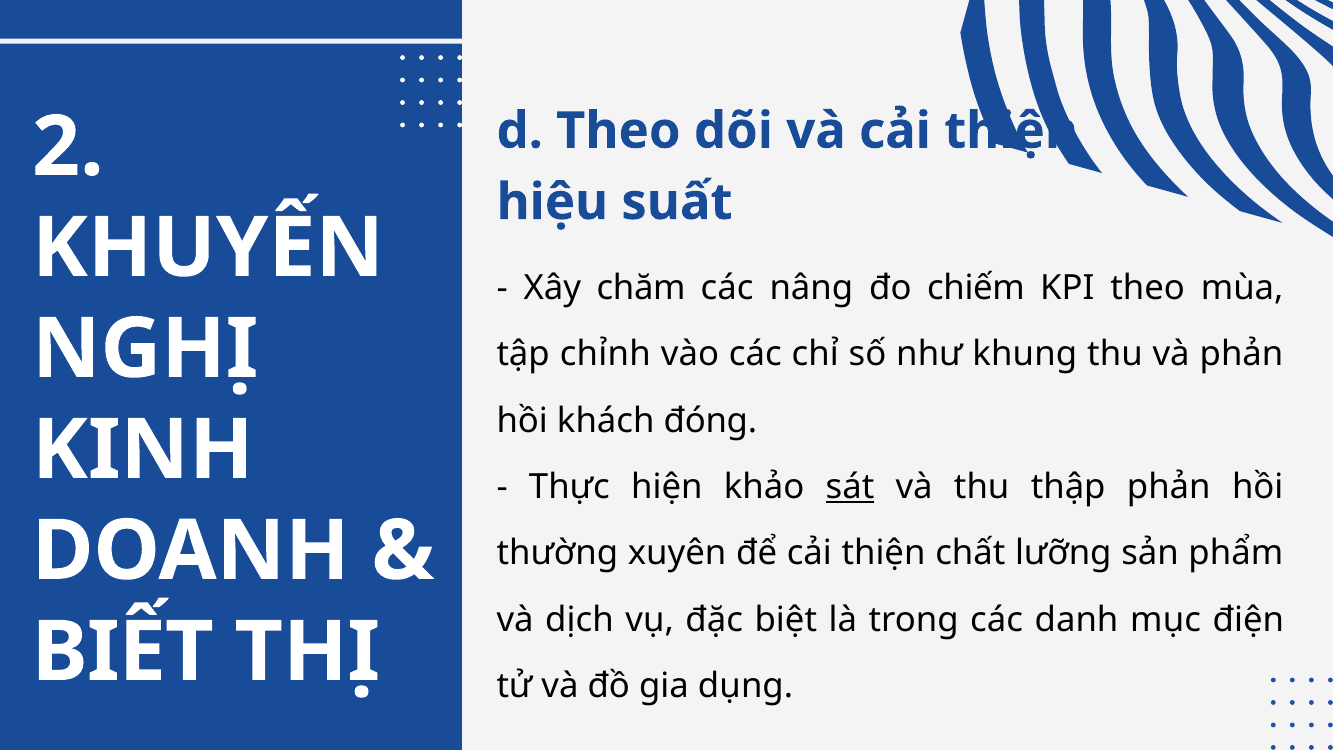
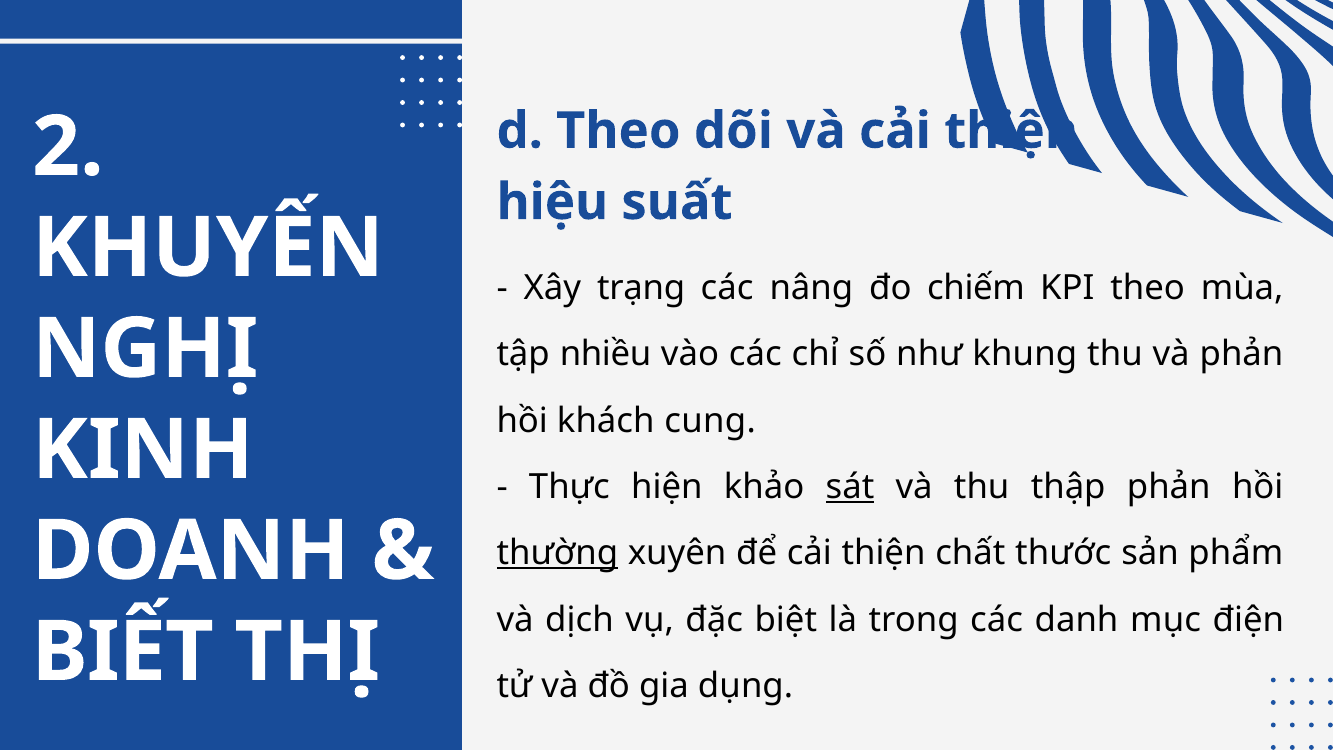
chăm: chăm -> trạng (641, 288)
chỉnh: chỉnh -> nhiều (606, 354)
đóng: đóng -> cung (710, 421)
thường underline: none -> present (557, 553)
lưỡng: lưỡng -> thước (1063, 553)
